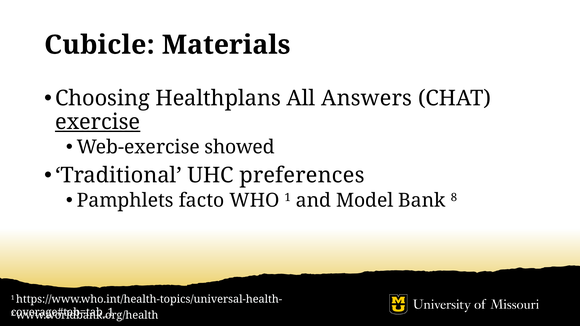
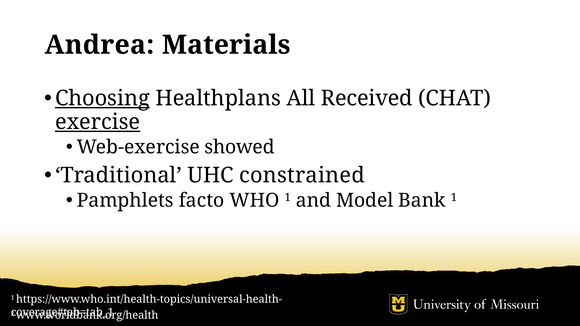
Cubicle: Cubicle -> Andrea (99, 45)
Choosing underline: none -> present (102, 99)
Answers: Answers -> Received (367, 99)
preferences: preferences -> constrained (302, 175)
Bank 8: 8 -> 1 (454, 198)
